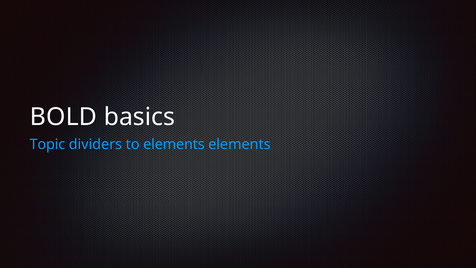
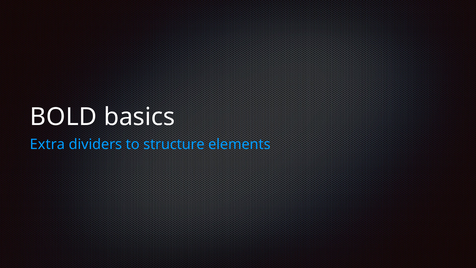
Topic: Topic -> Extra (47, 144)
to elements: elements -> structure (174, 144)
